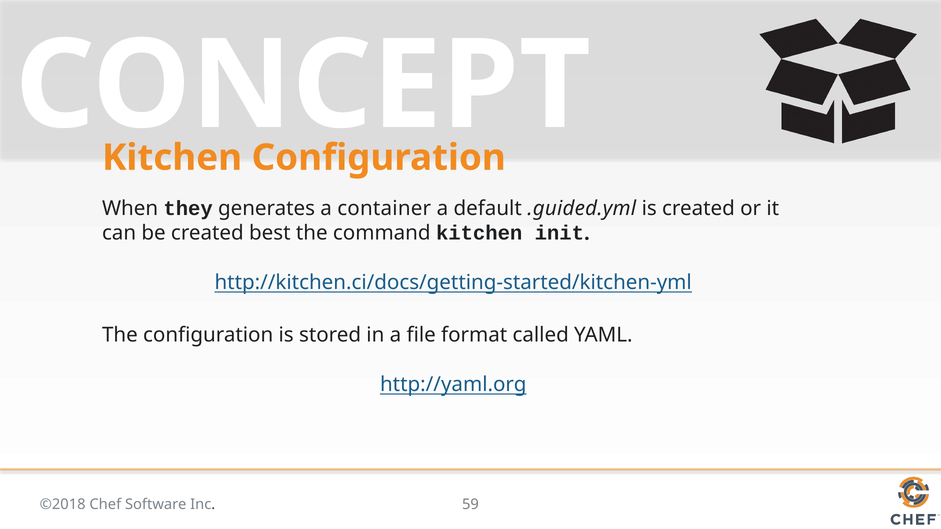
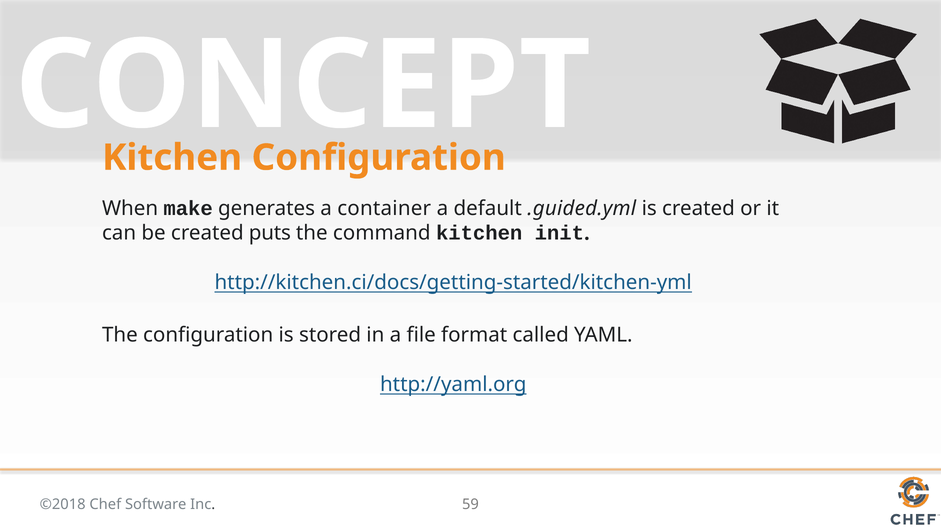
they: they -> make (188, 208)
best: best -> puts (270, 233)
